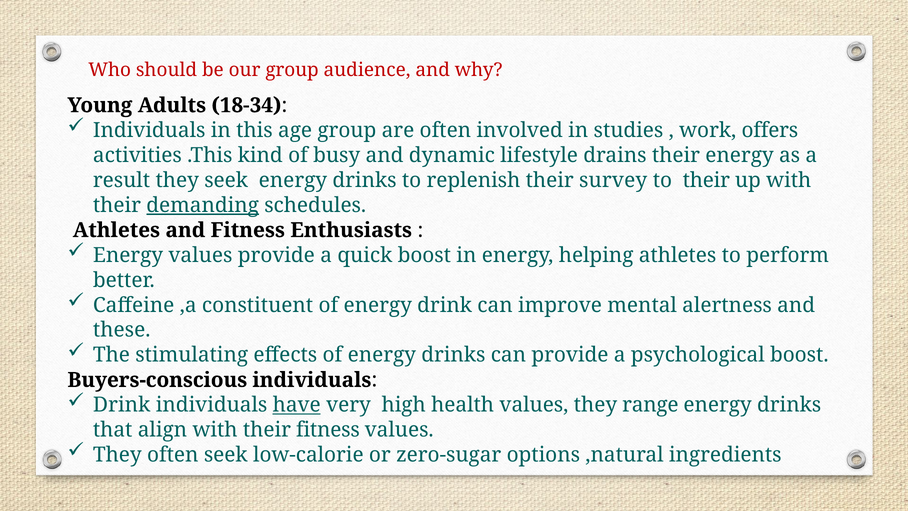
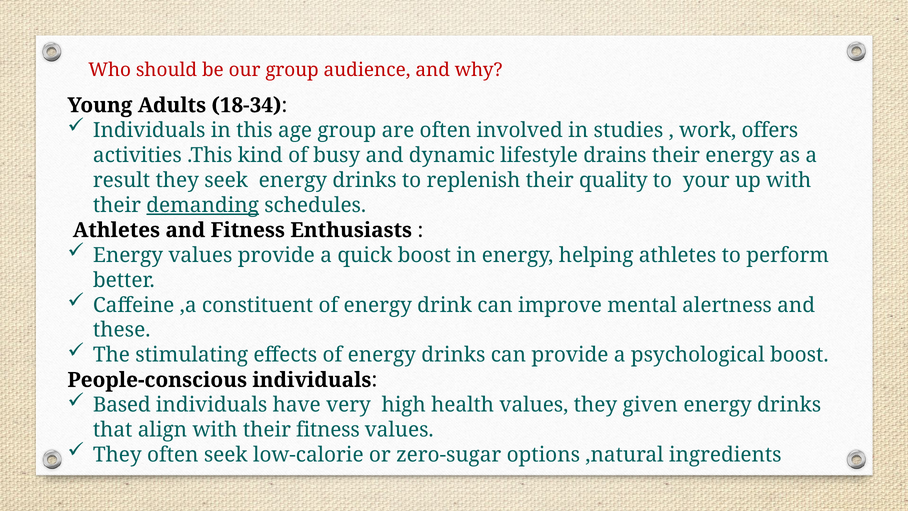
survey: survey -> quality (613, 180)
to their: their -> your (706, 180)
Buyers-conscious: Buyers-conscious -> People-conscious (157, 380)
Drink: Drink -> Based (122, 405)
have underline: present -> none (297, 405)
range: range -> given (650, 405)
